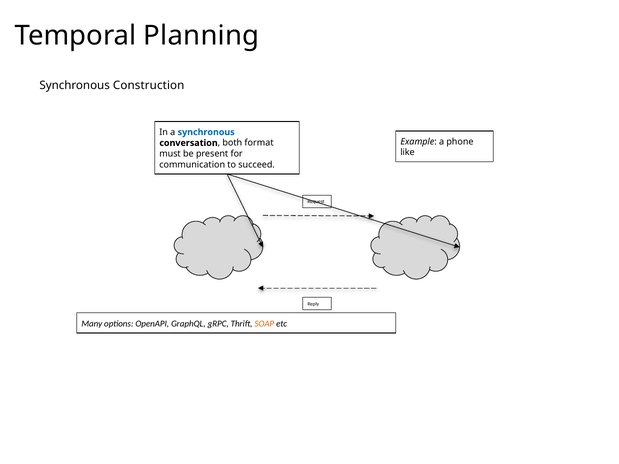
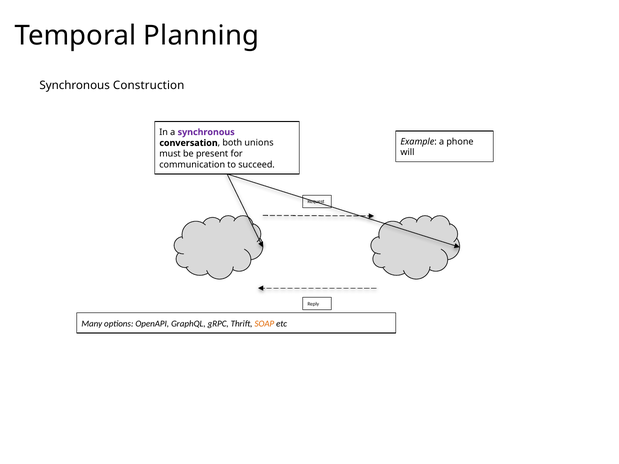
synchronous colour: blue -> purple (206, 132)
format: format -> unions (259, 143)
like: like -> will (407, 153)
